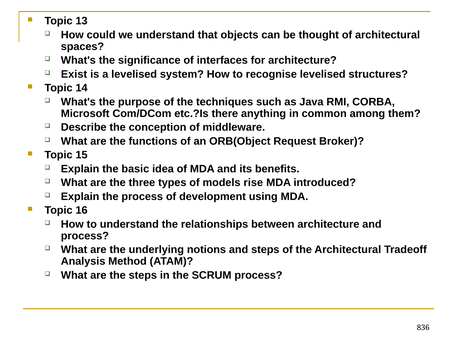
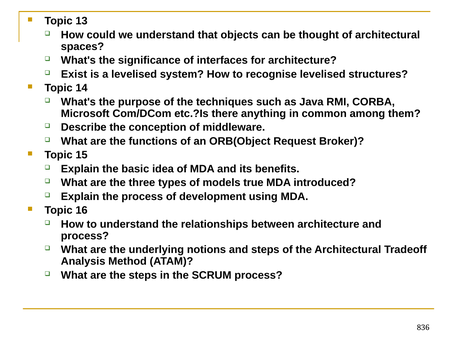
rise: rise -> true (253, 183)
